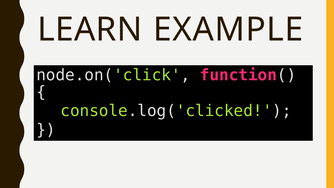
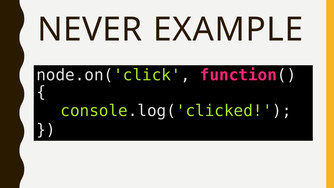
LEARN: LEARN -> NEVER (90, 30)
